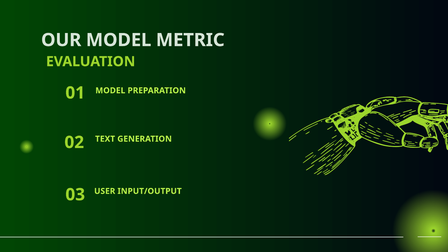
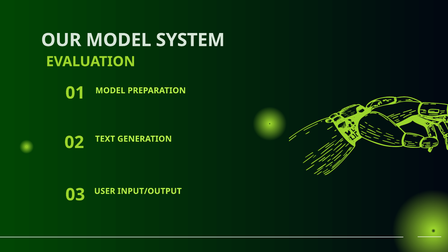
METRIC: METRIC -> SYSTEM (190, 40)
